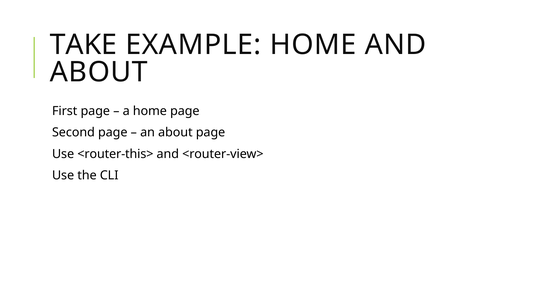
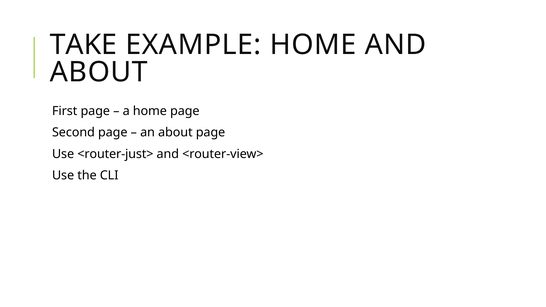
<router-this>: <router-this> -> <router-just> (115, 154)
